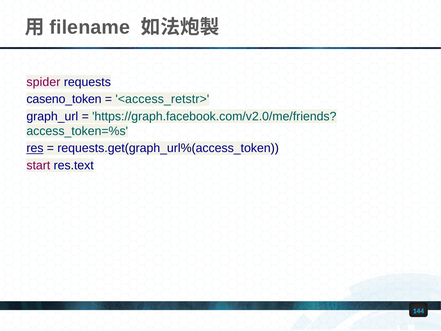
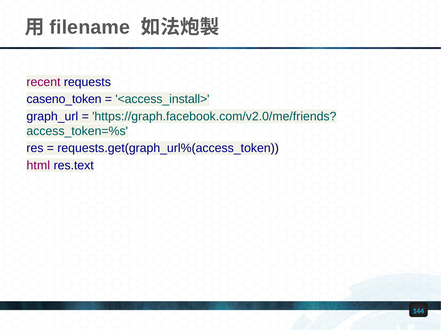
spider: spider -> recent (43, 82)
<access_retstr>: <access_retstr> -> <access_install> (162, 99)
res underline: present -> none (35, 148)
start: start -> html (38, 165)
